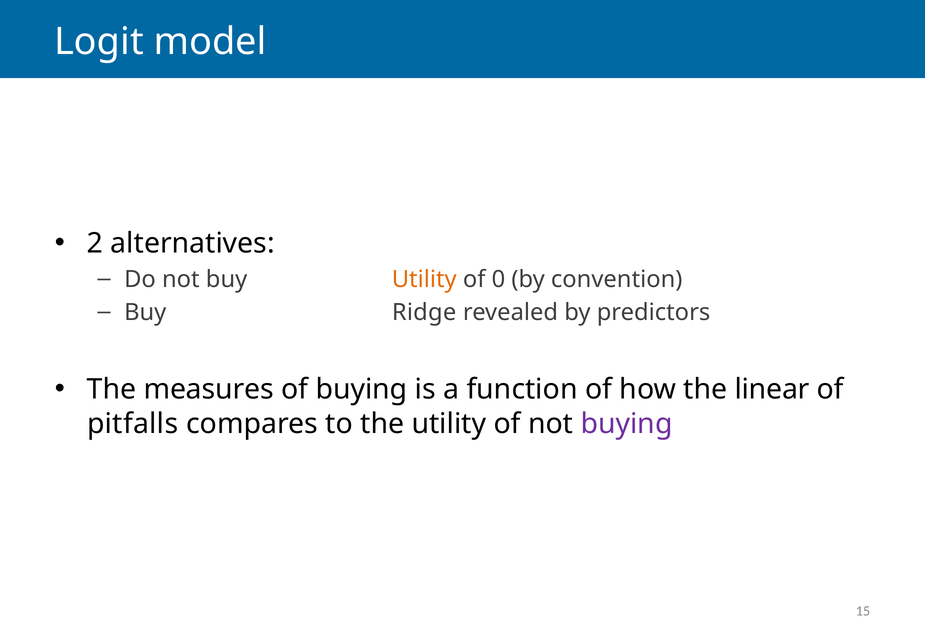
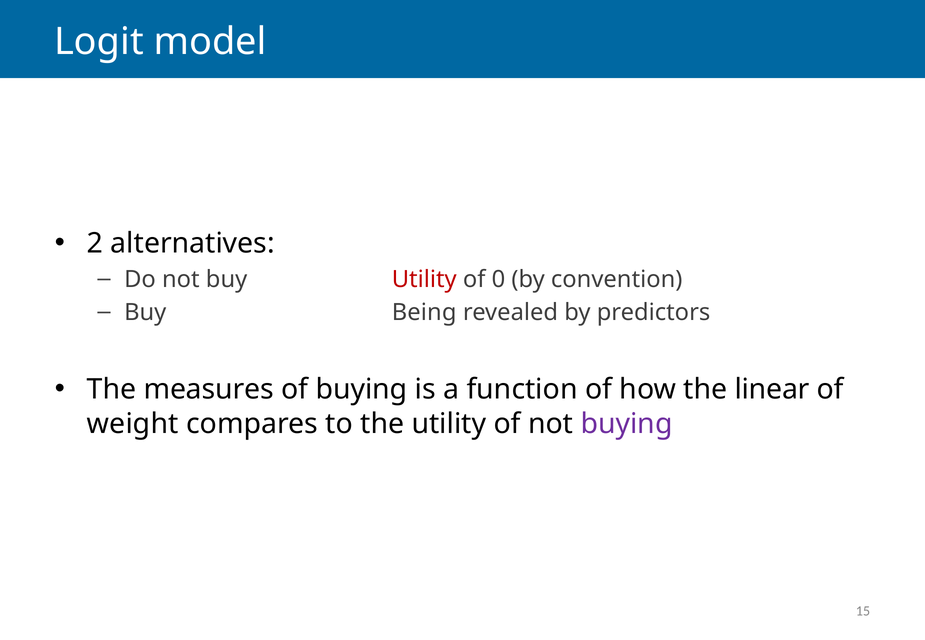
Utility colour: orange -> red (424, 279)
Ridge: Ridge -> Being (424, 313)
pitfalls: pitfalls -> weight (133, 424)
